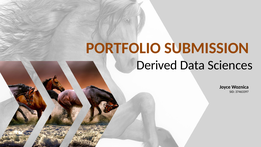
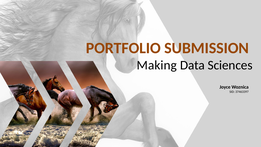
Derived: Derived -> Making (157, 65)
